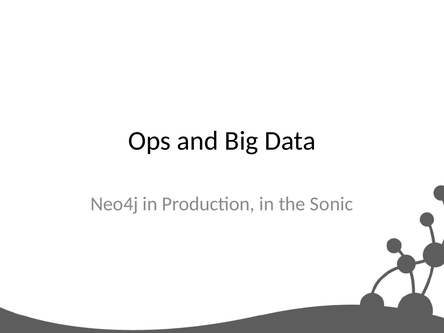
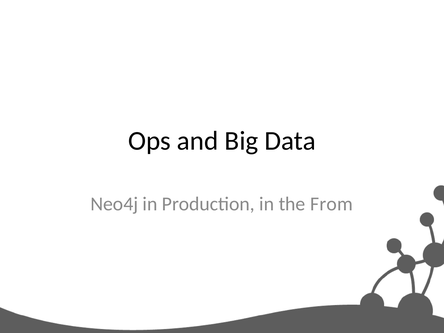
Sonic: Sonic -> From (332, 204)
